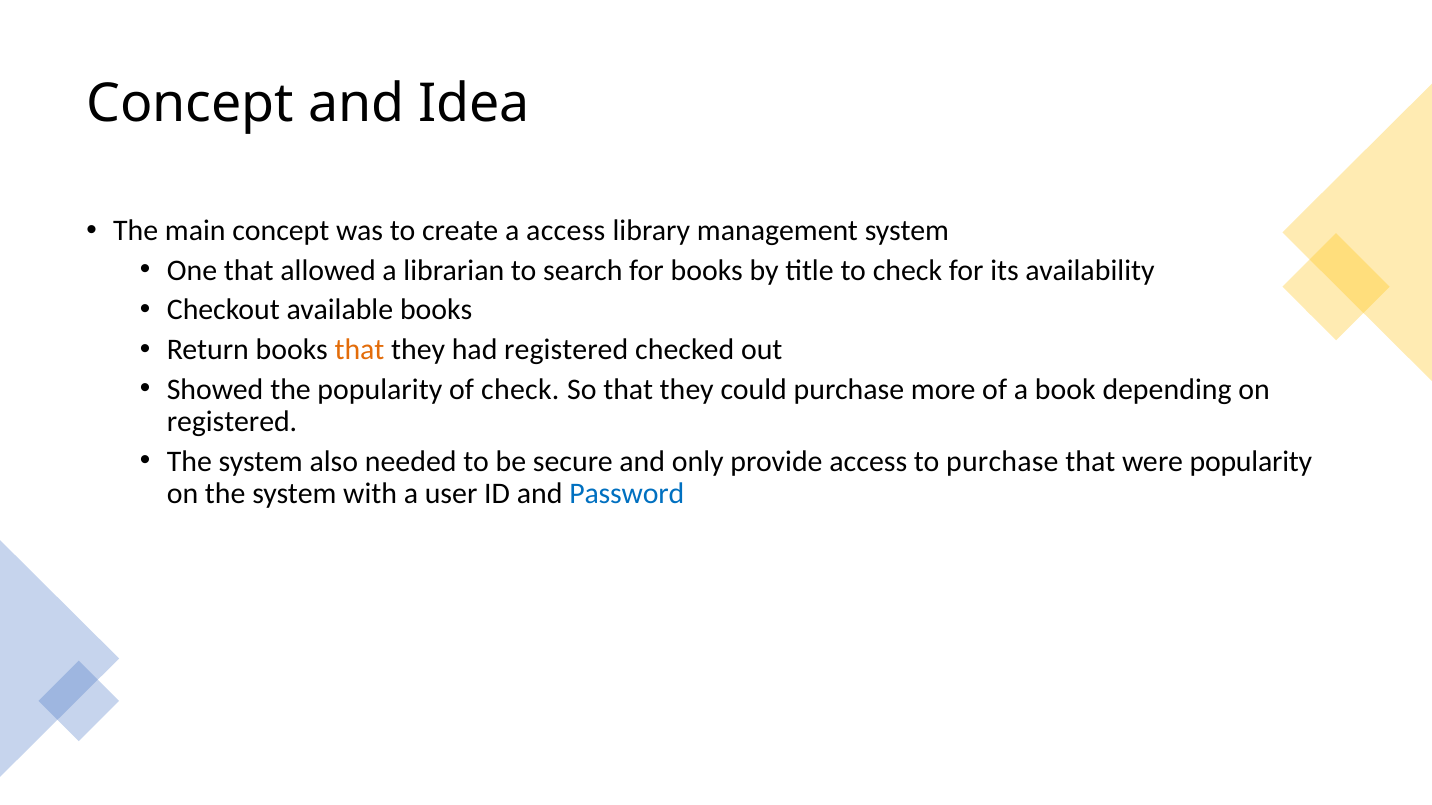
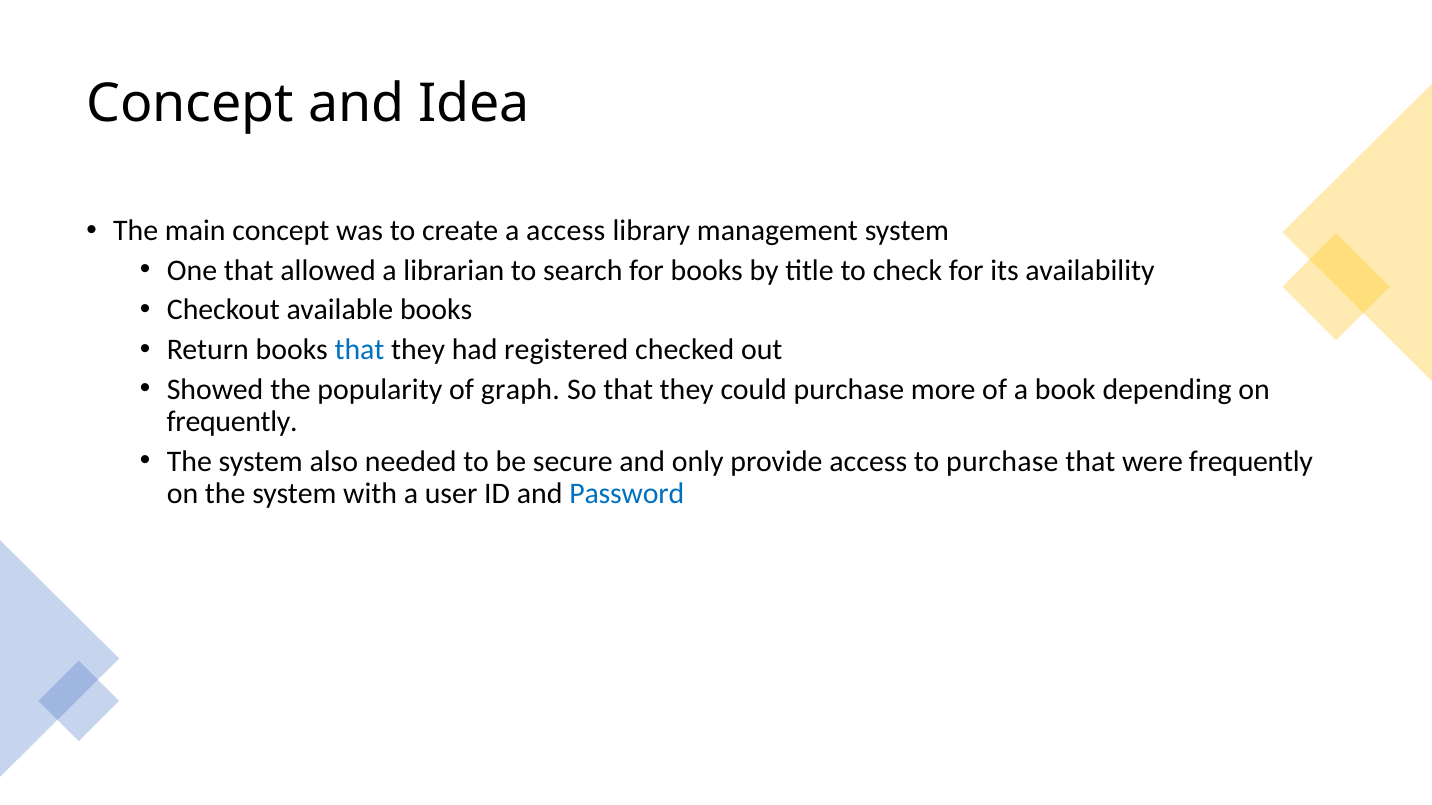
that colour: orange -> blue (360, 350)
of check: check -> graph (520, 390)
registered: registered -> frequently (232, 422)
were popularity: popularity -> frequently (1251, 462)
